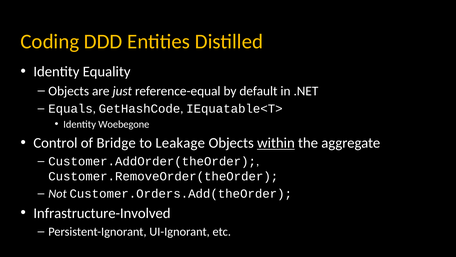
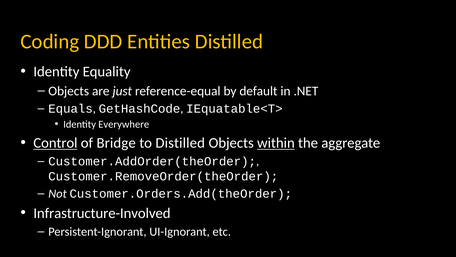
Woebegone: Woebegone -> Everywhere (124, 124)
Control underline: none -> present (55, 143)
to Leakage: Leakage -> Distilled (180, 143)
